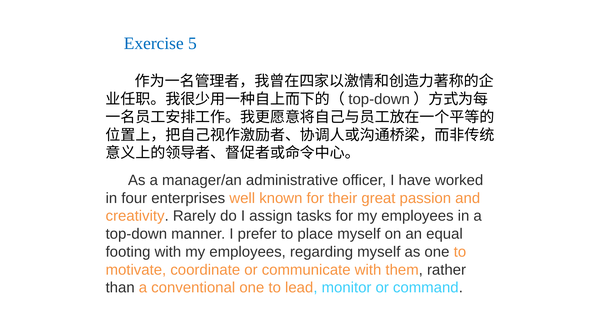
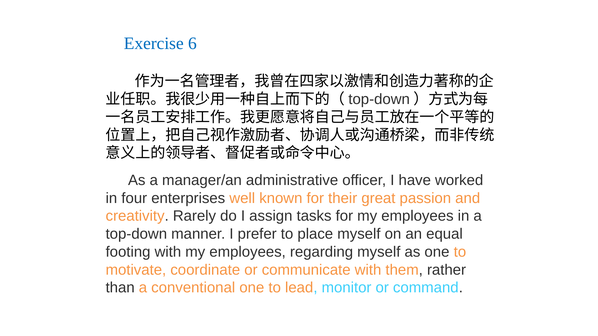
5: 5 -> 6 (192, 43)
